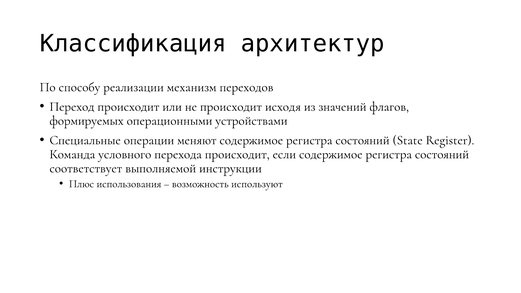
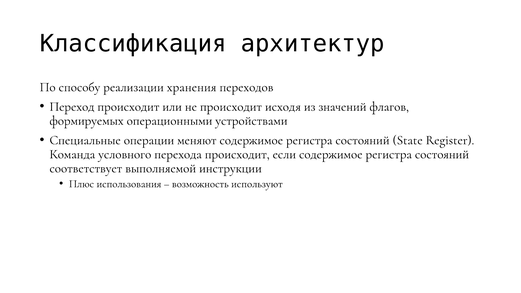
механизм: механизм -> хранения (192, 87)
